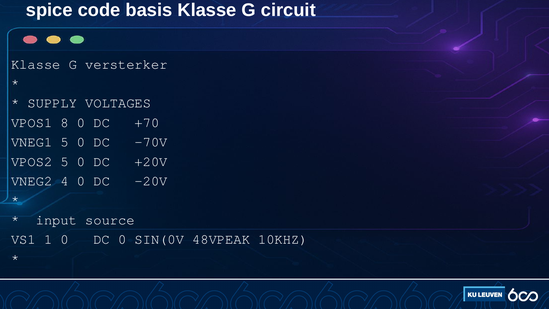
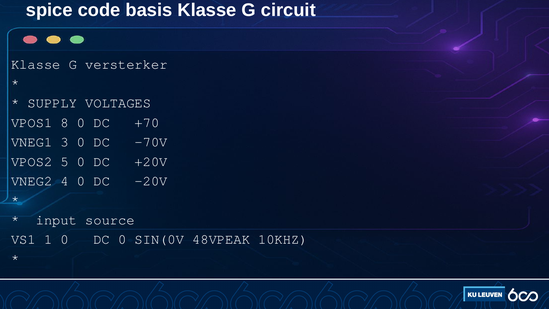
VNEG1 5: 5 -> 3 (65, 142)
